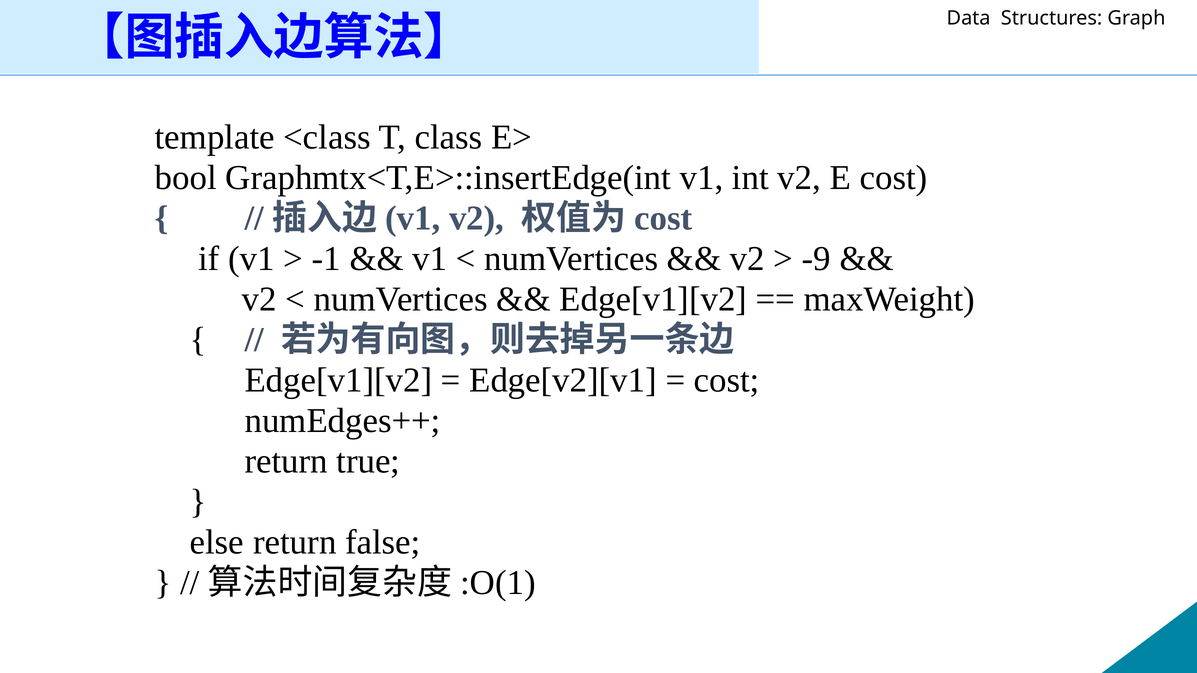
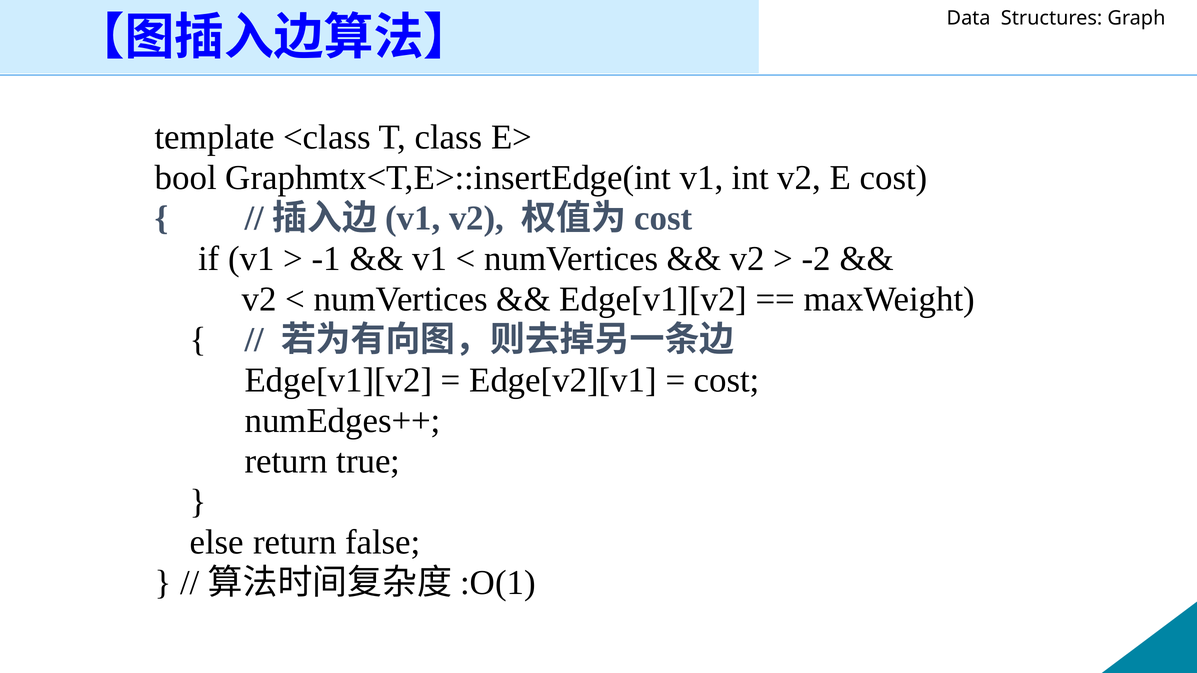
-9: -9 -> -2 (816, 259)
